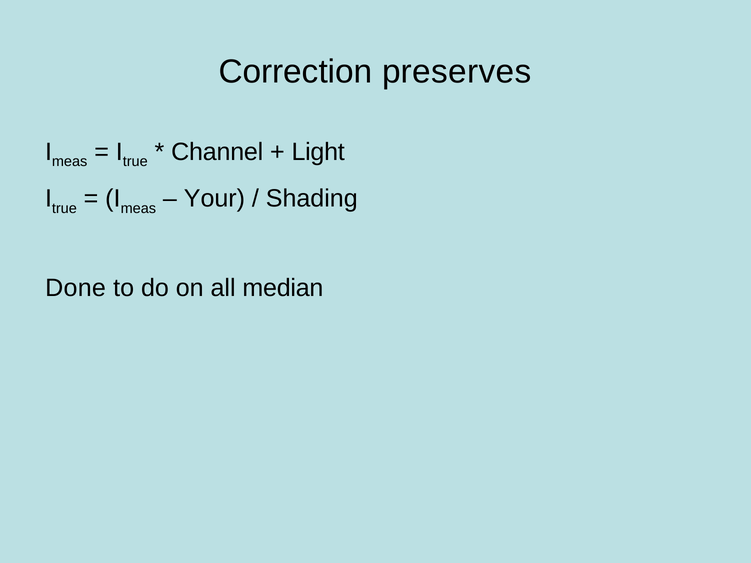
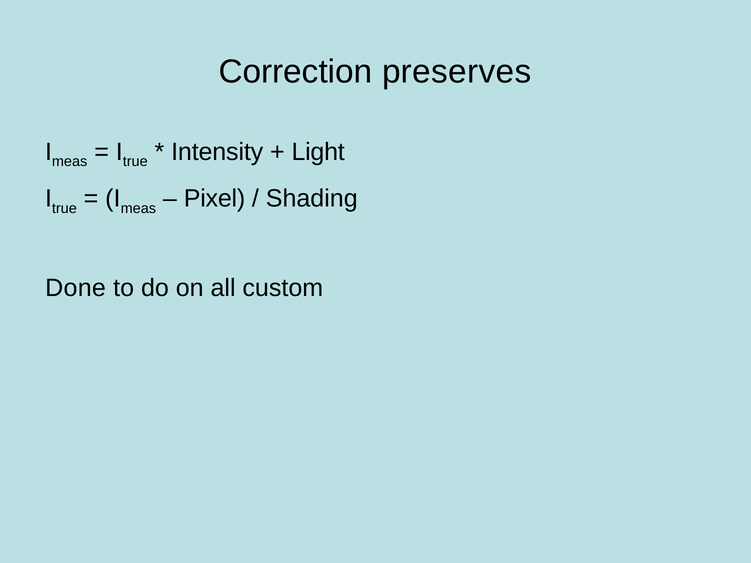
Channel: Channel -> Intensity (217, 152)
Your: Your -> Pixel (215, 199)
median: median -> custom (283, 288)
